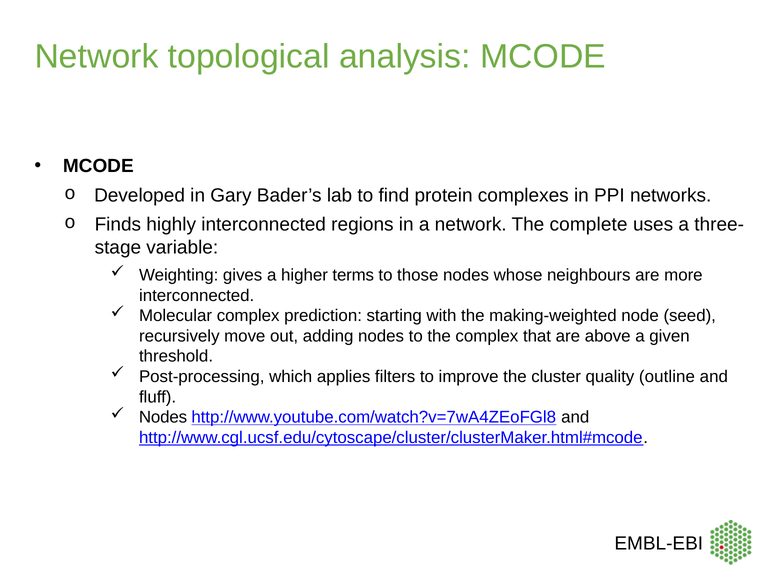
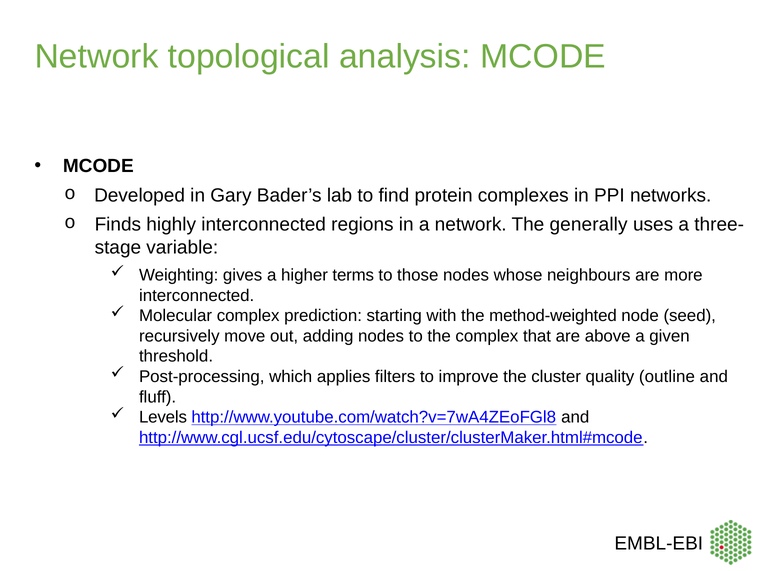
complete: complete -> generally (589, 225)
making-weighted: making-weighted -> method-weighted (553, 316)
Nodes: Nodes -> Levels (163, 417)
